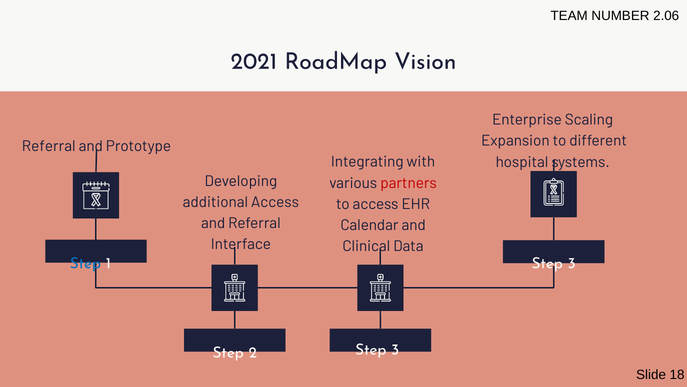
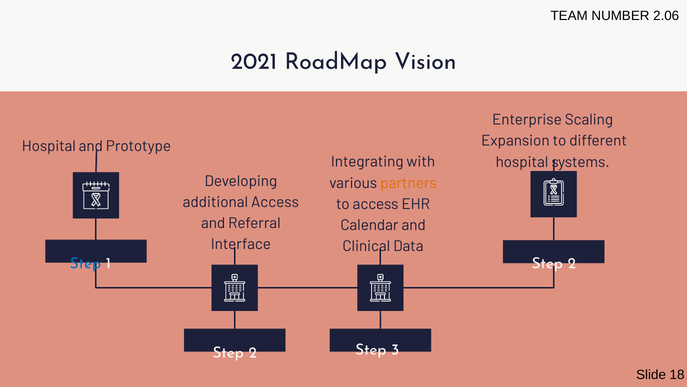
Referral: Referral -> Hospital (49, 146)
partners colour: red -> orange (409, 183)
3: 3 -> 2 (572, 263)
